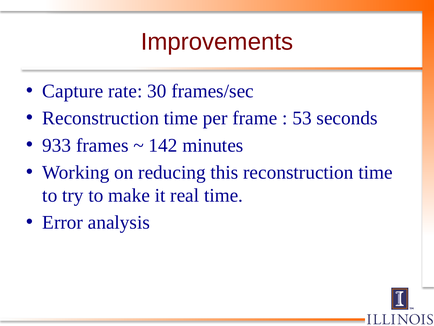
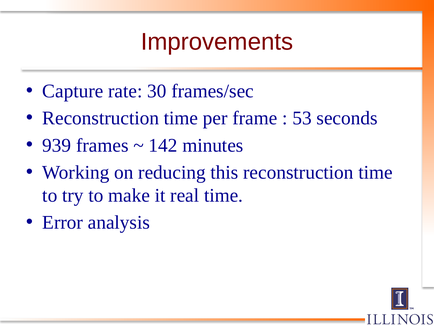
933: 933 -> 939 (57, 145)
